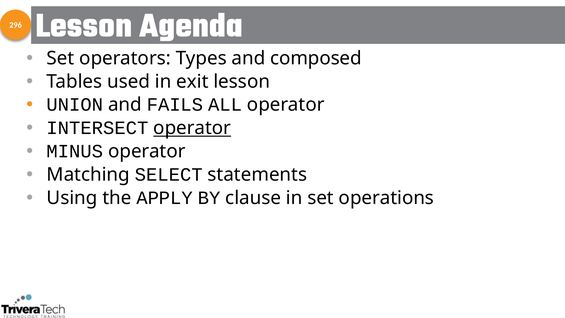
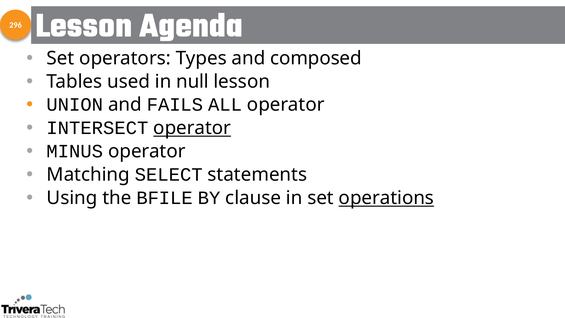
exit: exit -> null (193, 81)
APPLY: APPLY -> BFILE (165, 198)
operations underline: none -> present (386, 198)
